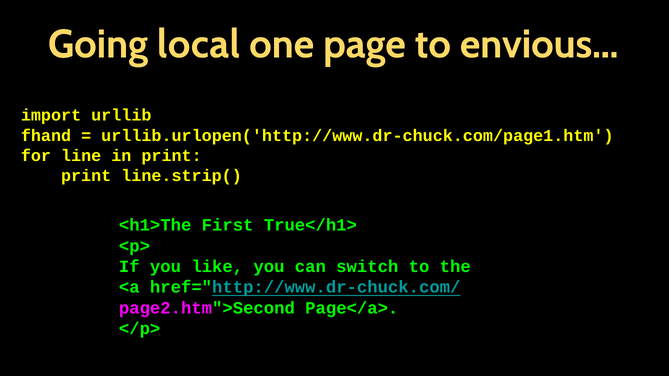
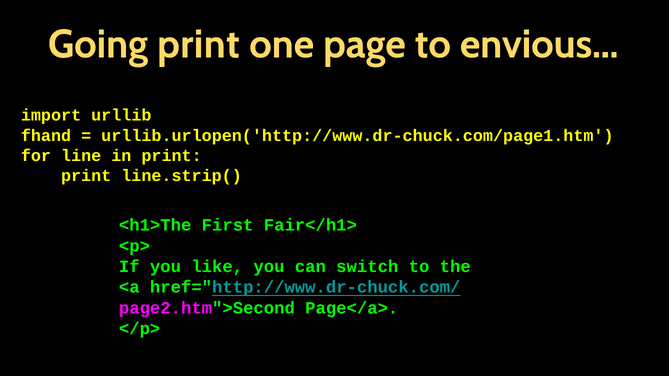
Going local: local -> print (198, 44)
True</h1>: True</h1> -> Fair</h1> (310, 225)
